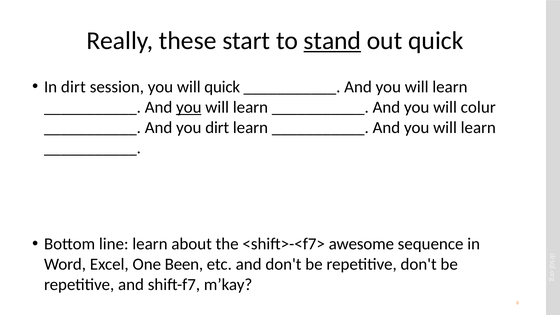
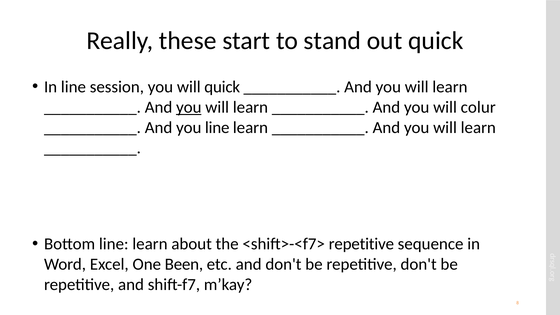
stand underline: present -> none (332, 41)
In dirt: dirt -> line (73, 87)
you dirt: dirt -> line (217, 128)
<shift>-<f7> awesome: awesome -> repetitive (361, 244)
